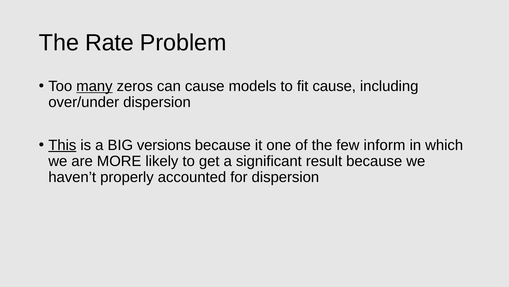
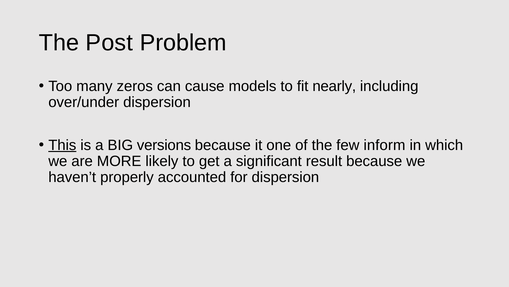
Rate: Rate -> Post (109, 43)
many underline: present -> none (94, 86)
fit cause: cause -> nearly (334, 86)
